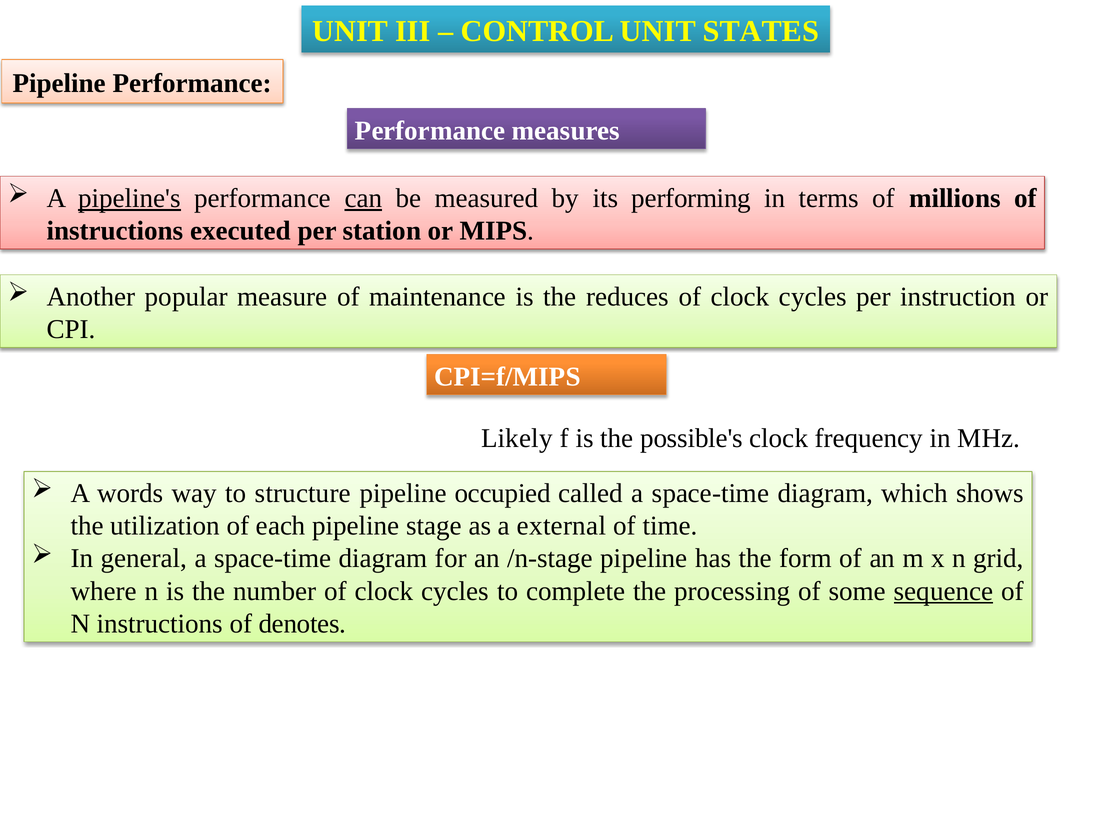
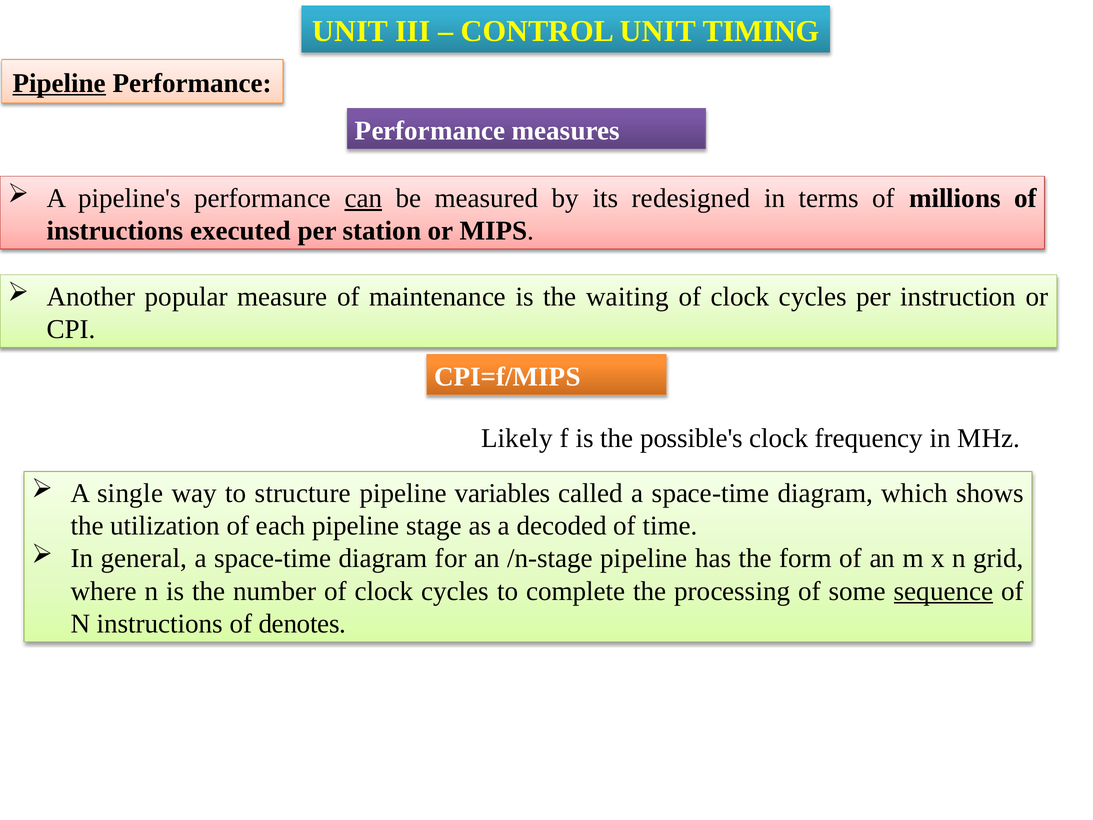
STATES: STATES -> TIMING (761, 31)
Pipeline underline: none -> present (59, 83)
pipeline's underline: present -> none (129, 198)
performing: performing -> redesigned (691, 198)
reduces: reduces -> waiting (627, 297)
words: words -> single (130, 493)
occupied: occupied -> variables (503, 493)
external: external -> decoded (562, 526)
